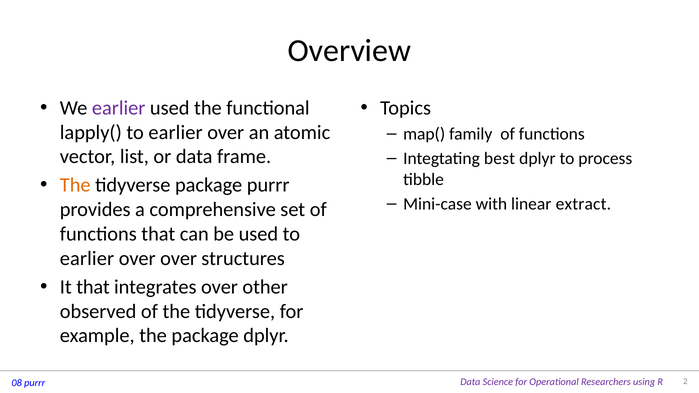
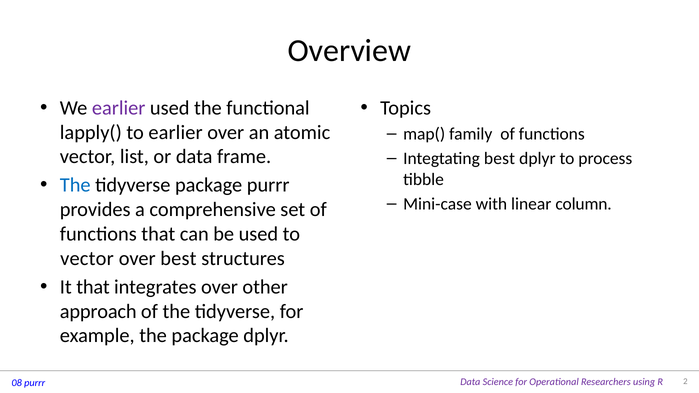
The colour: orange -> blue (75, 185)
extract: extract -> column (584, 204)
earlier: earlier -> vector (87, 259)
over over: over -> best (178, 259)
observed: observed -> approach (98, 311)
